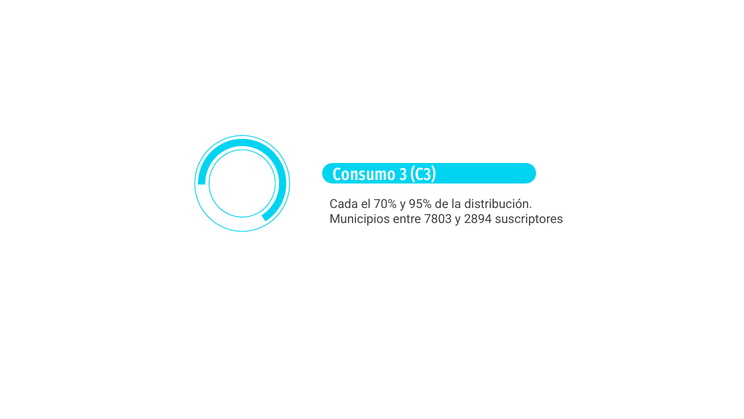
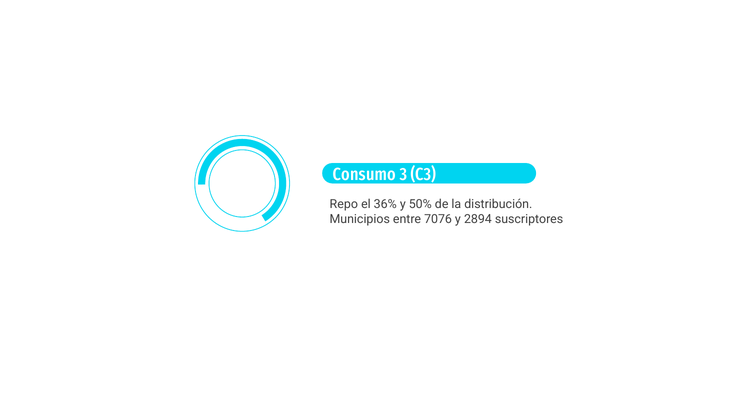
Cada: Cada -> Repo (344, 204)
70%: 70% -> 36% (385, 204)
95%: 95% -> 50% (420, 204)
7803: 7803 -> 7076 (438, 219)
